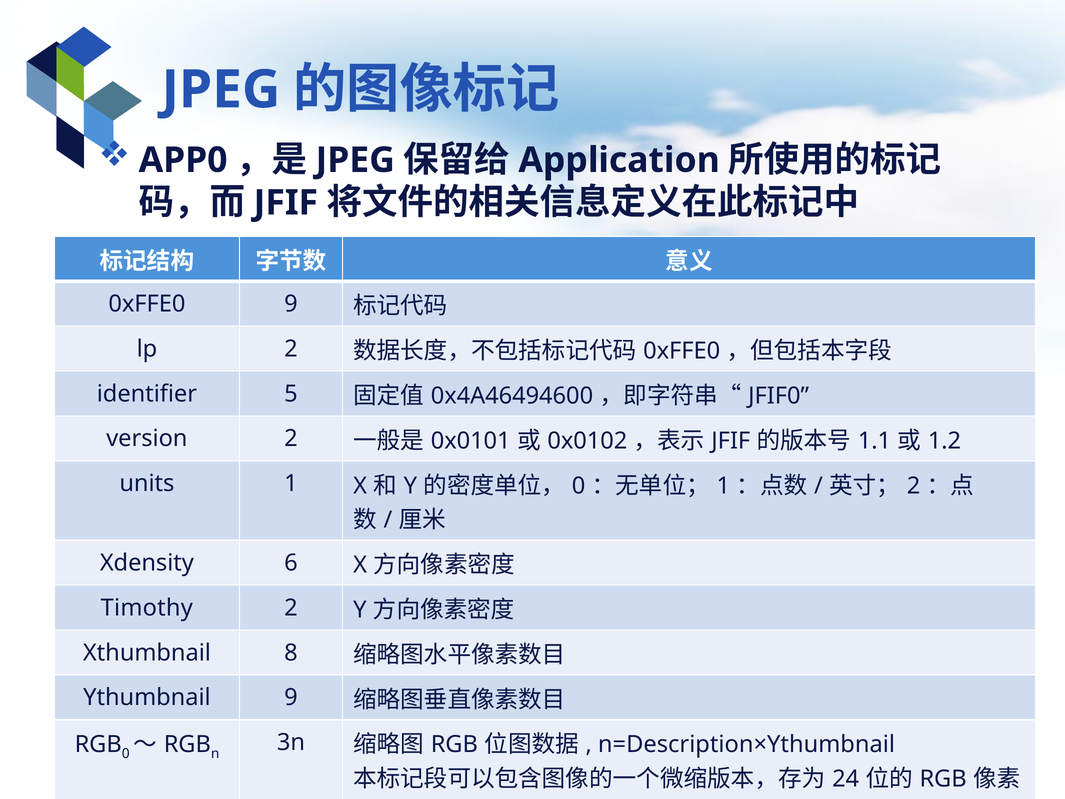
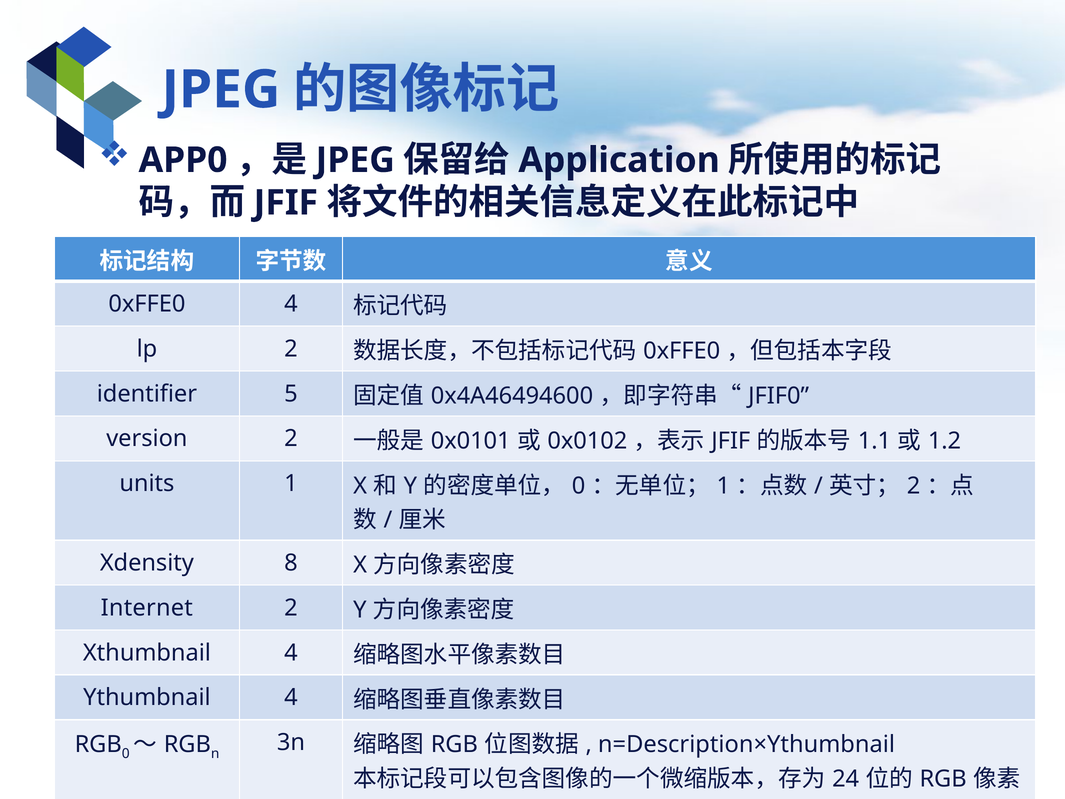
0xFFE0 9: 9 -> 4 (291, 304)
6: 6 -> 8 (291, 563)
Timothy: Timothy -> Internet (147, 608)
Xthumbnail 8: 8 -> 4 (291, 653)
Ythumbnail 9: 9 -> 4 (291, 697)
